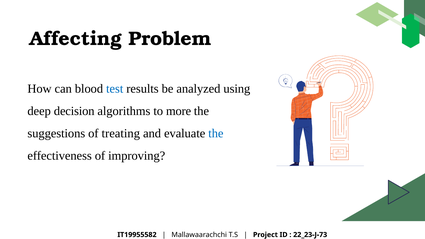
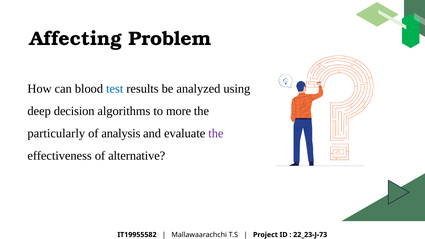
suggestions: suggestions -> particularly (56, 133)
treating: treating -> analysis (121, 133)
the colour: blue -> purple (216, 133)
improving: improving -> alternative (137, 156)
